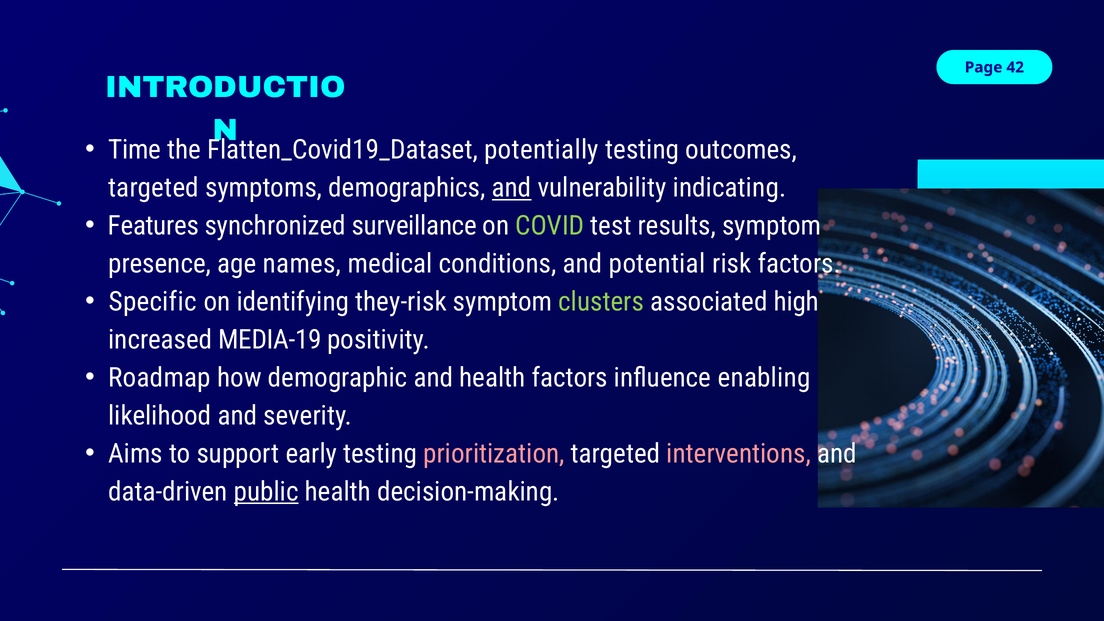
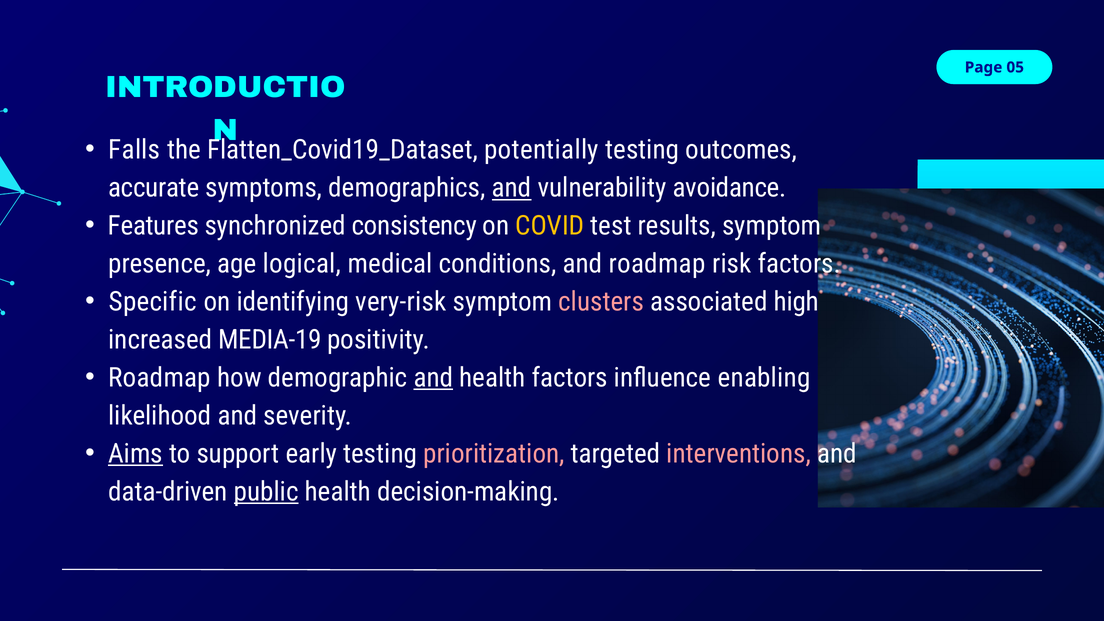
42: 42 -> 05 (1015, 67)
Time: Time -> Falls (134, 150)
targeted: targeted -> accurate (154, 188)
indicating: indicating -> avoidance (730, 188)
surveillance: surveillance -> consistency (414, 226)
COVID colour: light green -> yellow (550, 226)
names: names -> logical (302, 264)
and potential: potential -> roadmap (657, 264)
they-risk: they-risk -> very-risk (401, 302)
clusters colour: light green -> pink (601, 302)
and underline: none -> present (433, 378)
Aims underline: none -> present (136, 454)
